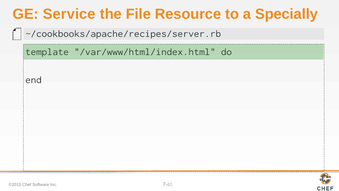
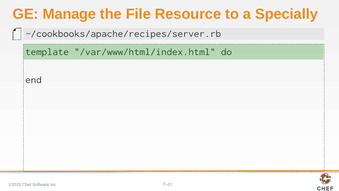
Service: Service -> Manage (69, 14)
